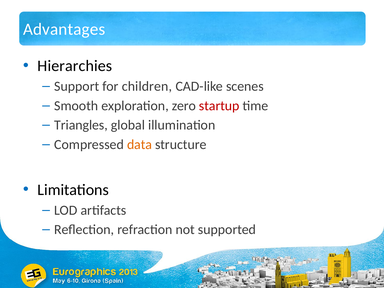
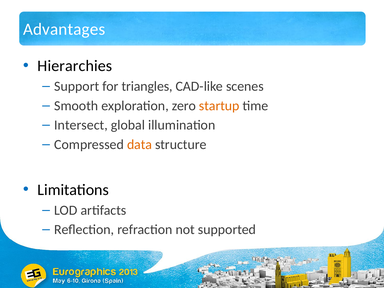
children: children -> triangles (147, 86)
startup colour: red -> orange (219, 106)
Triangles: Triangles -> Intersect (81, 125)
